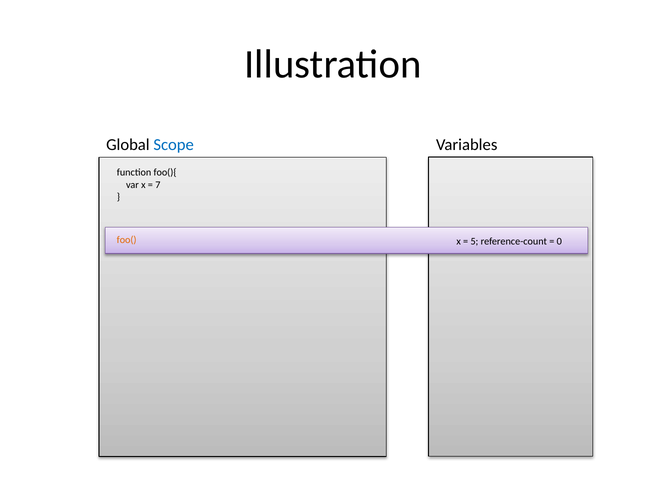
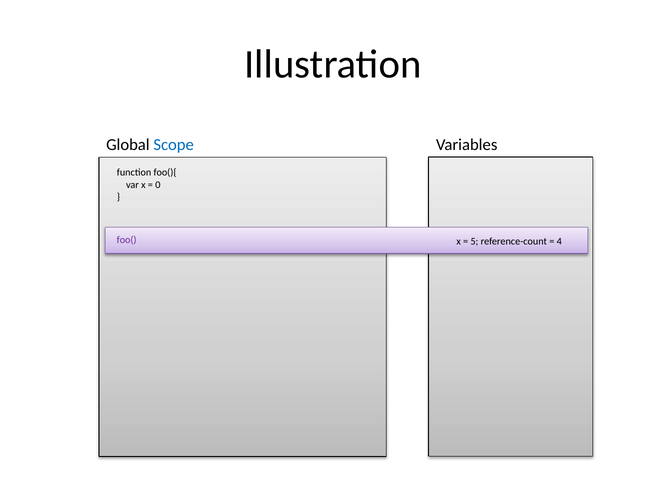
7: 7 -> 0 (158, 185)
foo( colour: orange -> purple (127, 239)
0: 0 -> 4 (559, 241)
